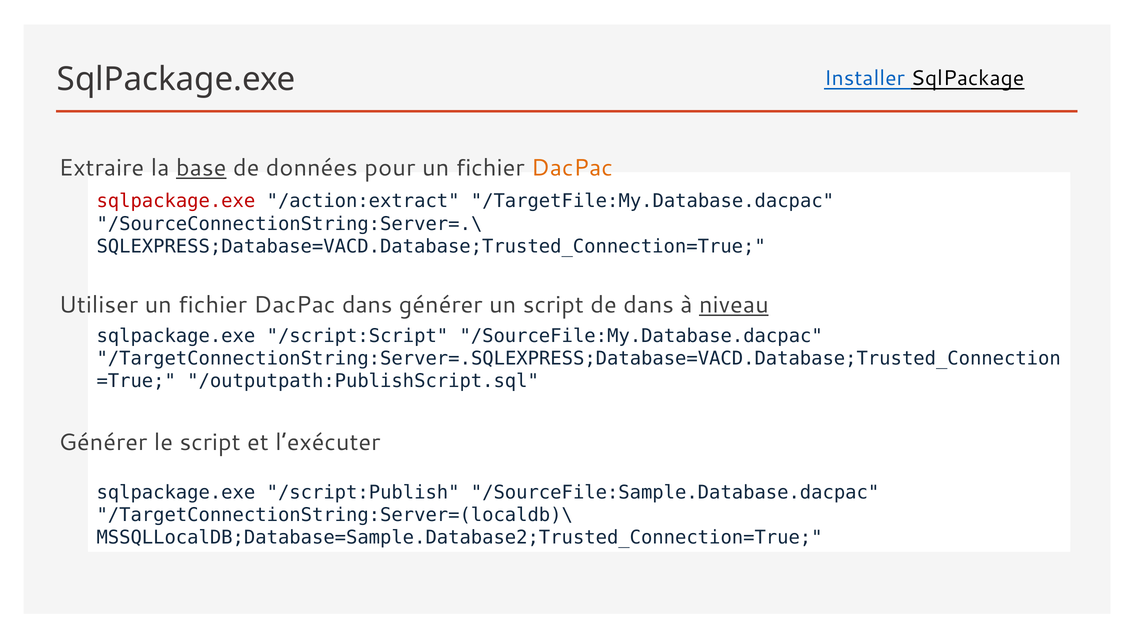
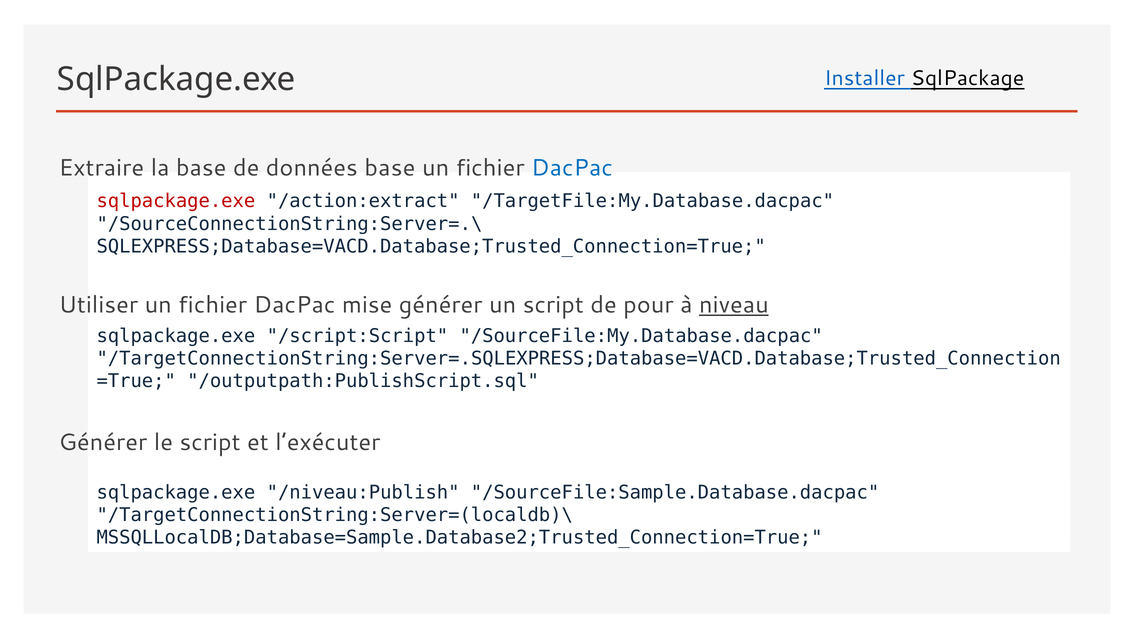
base underline: present -> none (201, 168)
données pour: pour -> base (390, 168)
DacPac colour: orange -> blue (572, 168)
DacPac dans: dans -> mise (367, 305)
de dans: dans -> pour (648, 305)
/script:Publish: /script:Publish -> /niveau:Publish (363, 492)
